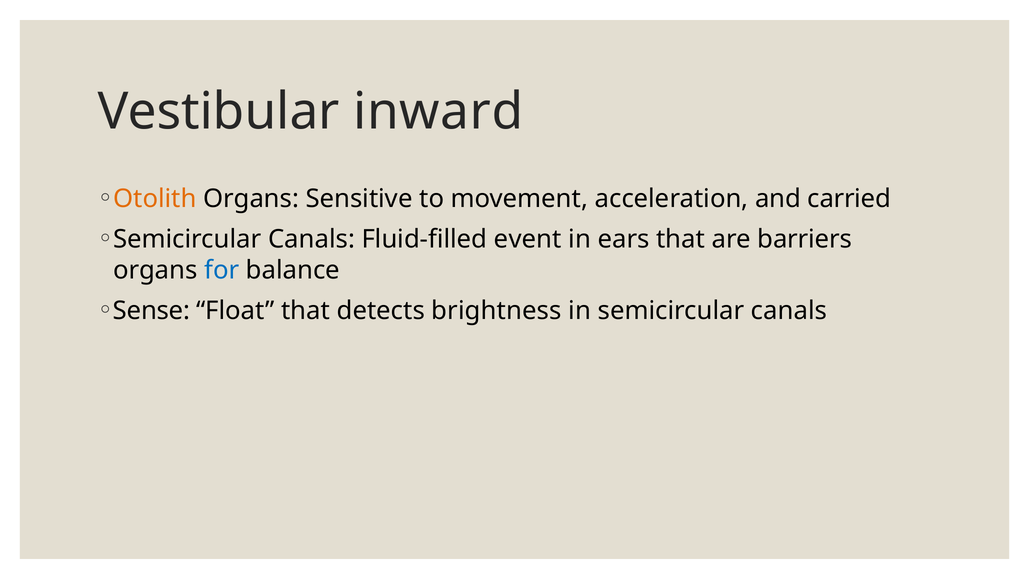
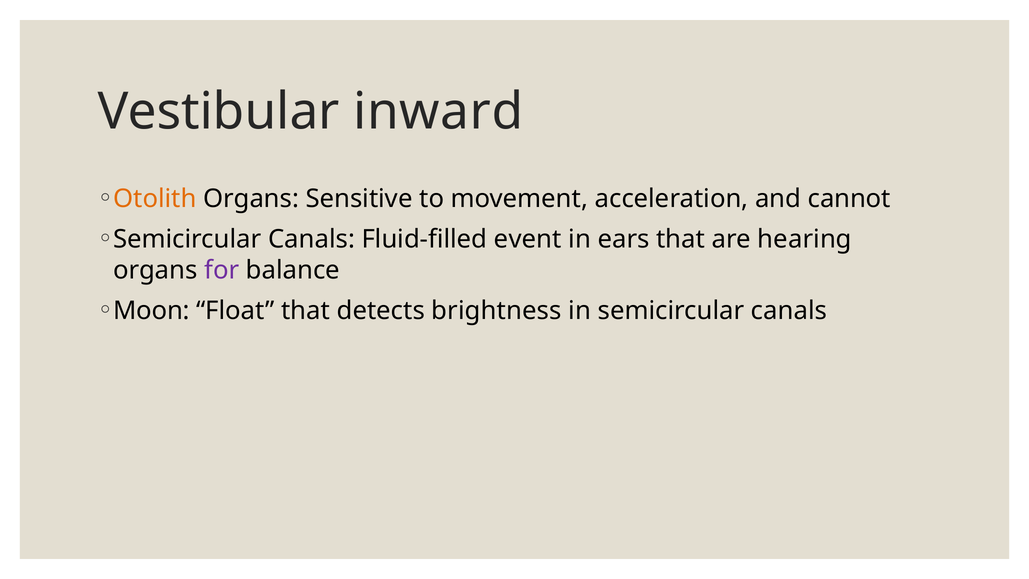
carried: carried -> cannot (849, 199)
barriers: barriers -> hearing (805, 239)
for colour: blue -> purple (222, 270)
Sense: Sense -> Moon (151, 311)
